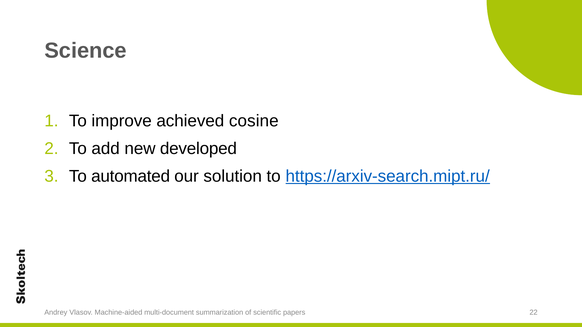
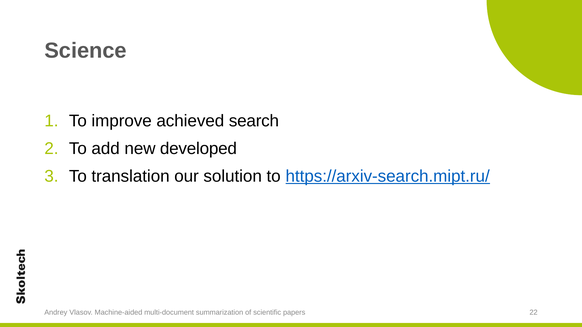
cosine: cosine -> search (254, 121)
automated: automated -> translation (131, 176)
